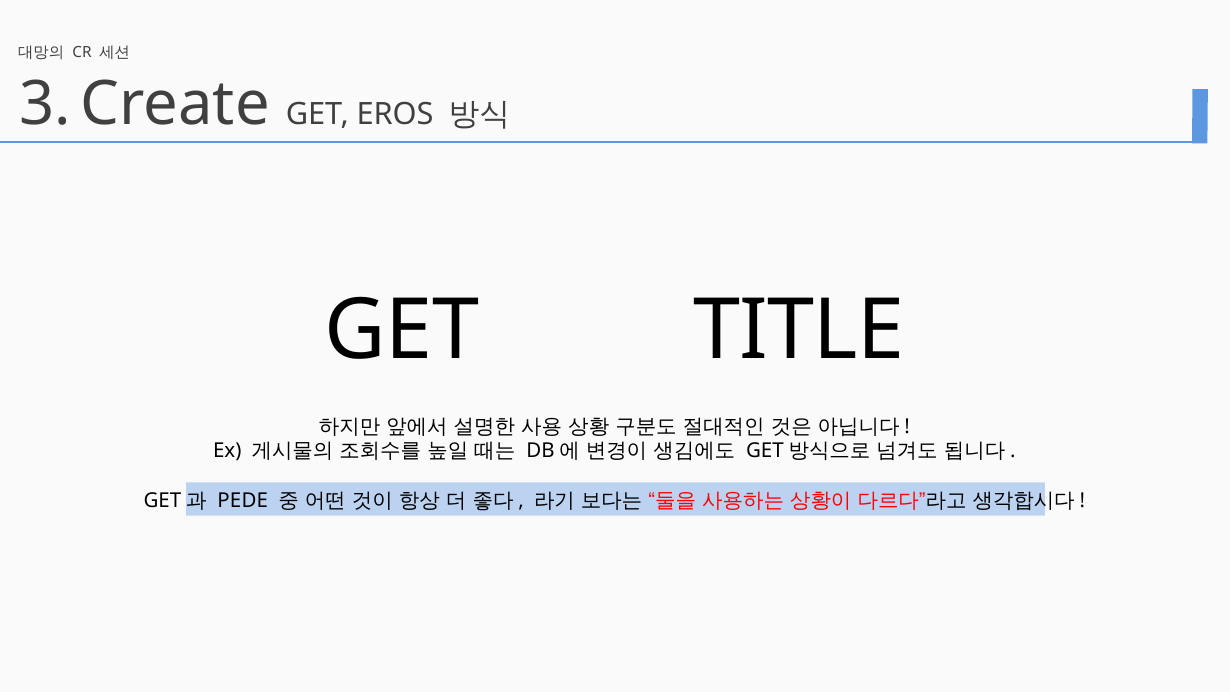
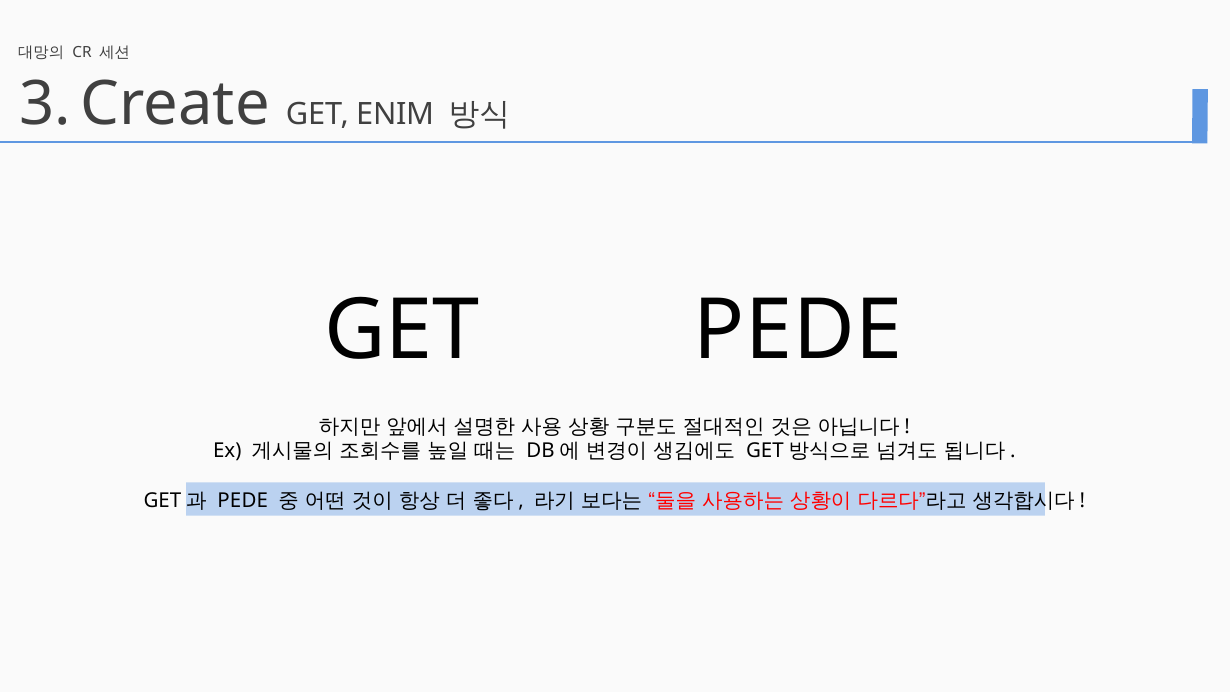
EROS: EROS -> ENIM (395, 114)
GET TITLE: TITLE -> PEDE (798, 331)
